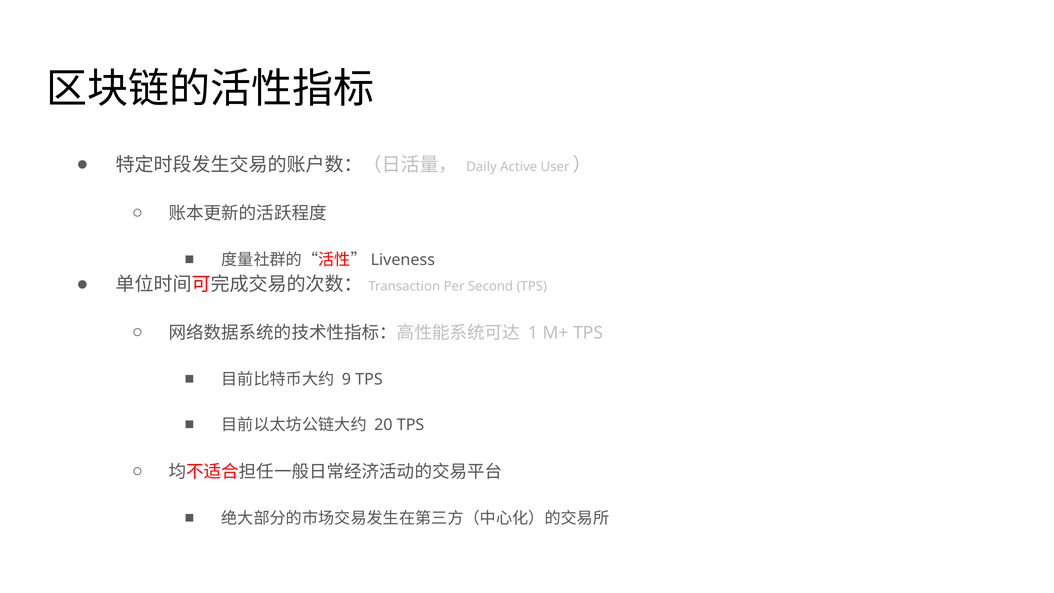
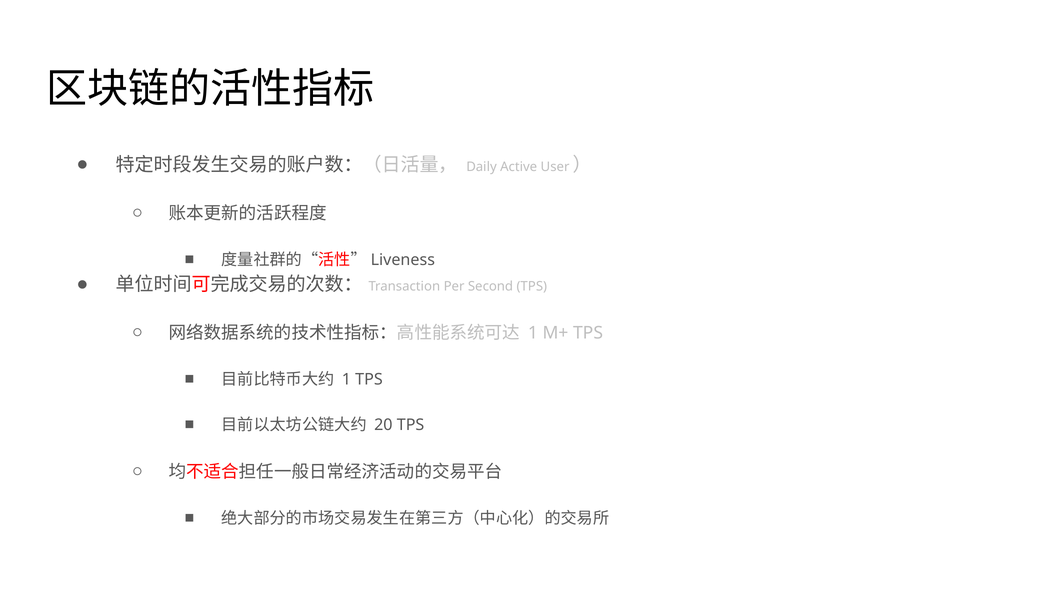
9: 9 -> 1 (346, 379)
